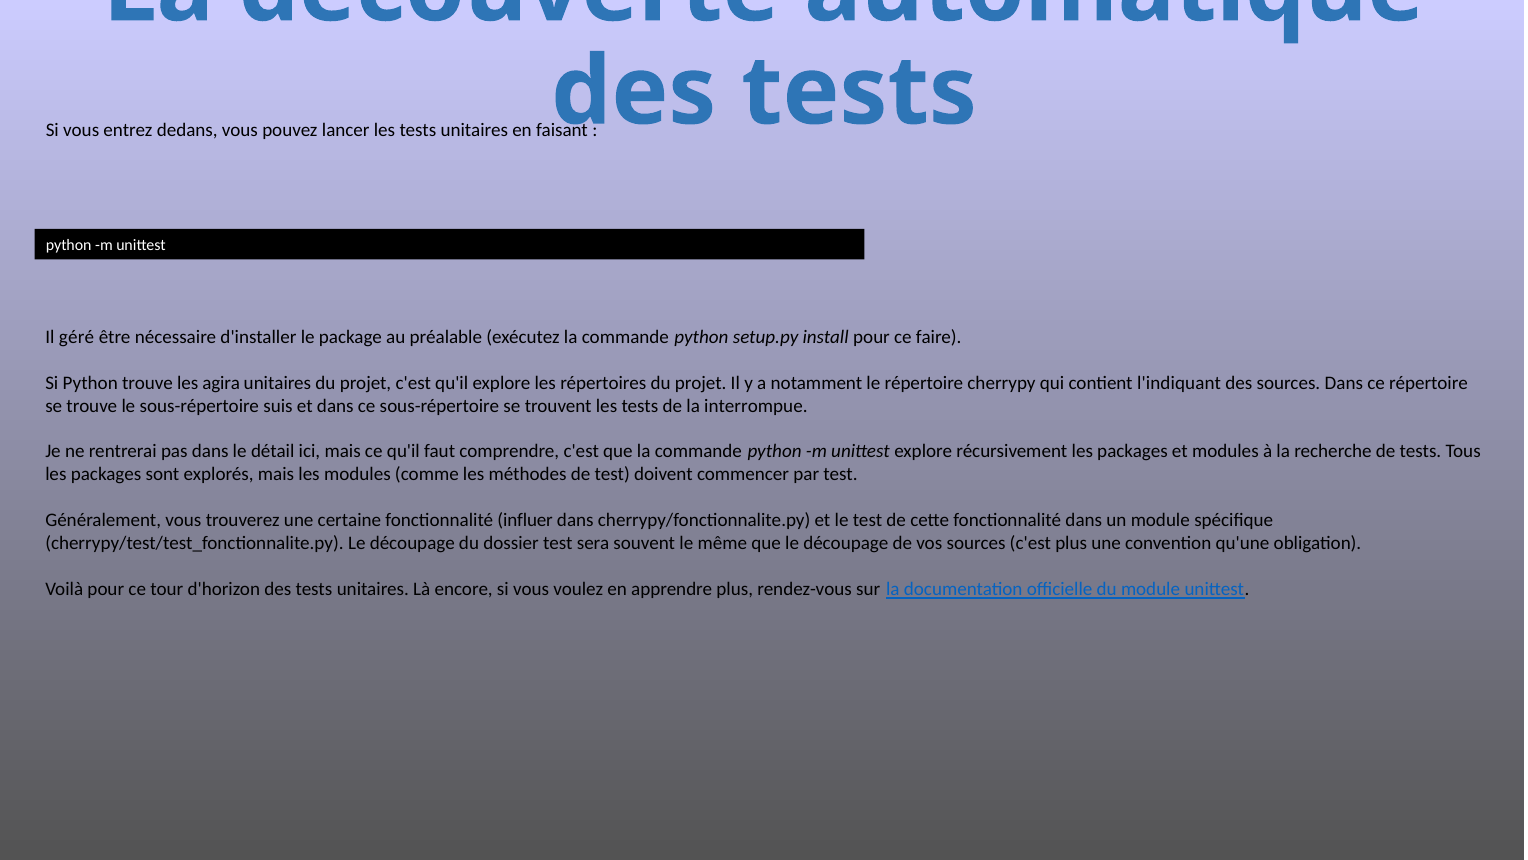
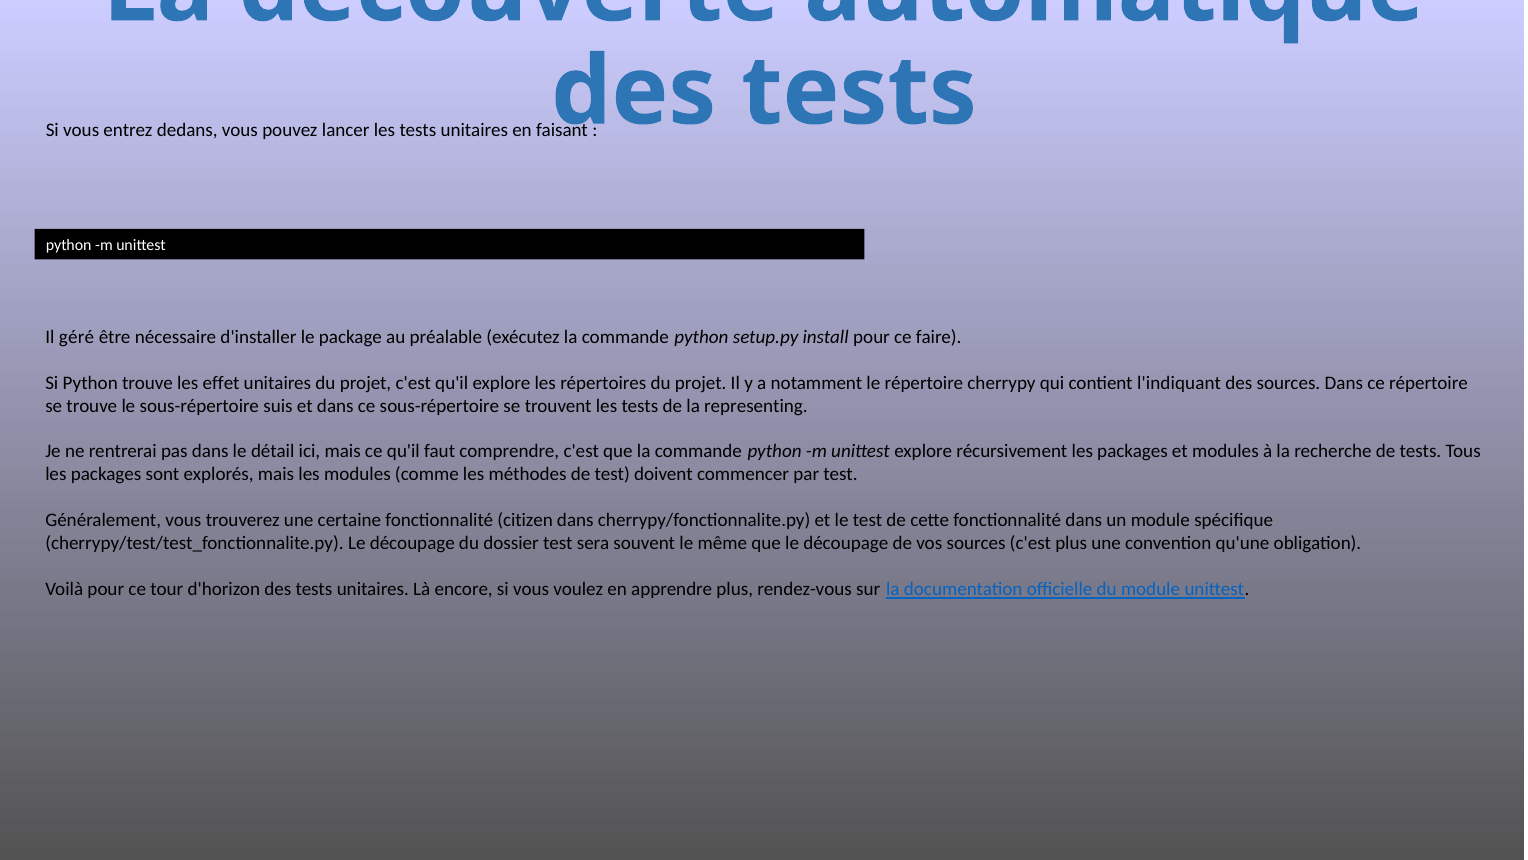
agira: agira -> effet (221, 383)
interrompue: interrompue -> representing (756, 405)
influer: influer -> citizen (525, 520)
